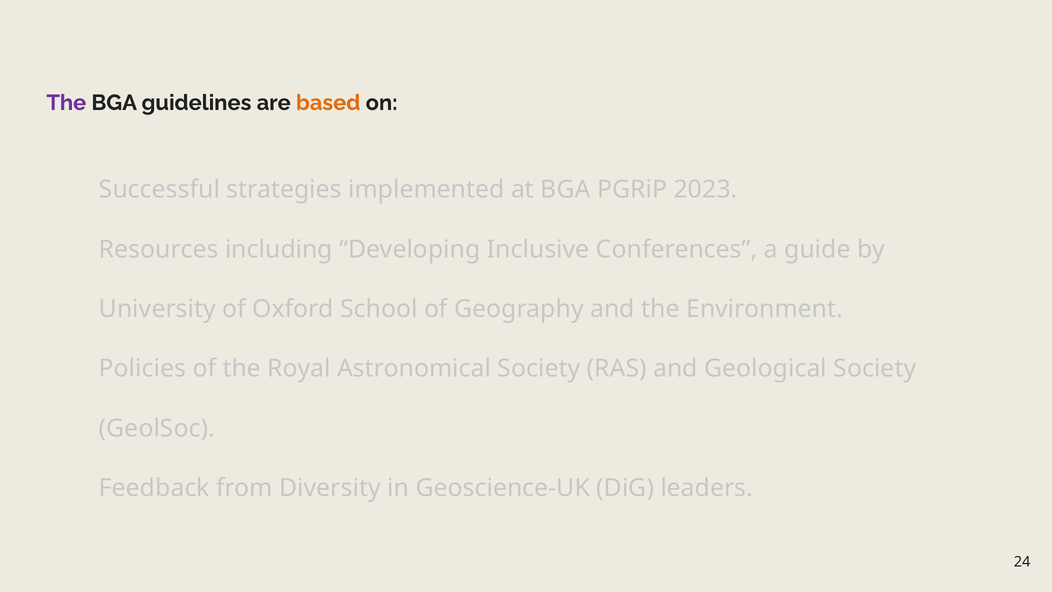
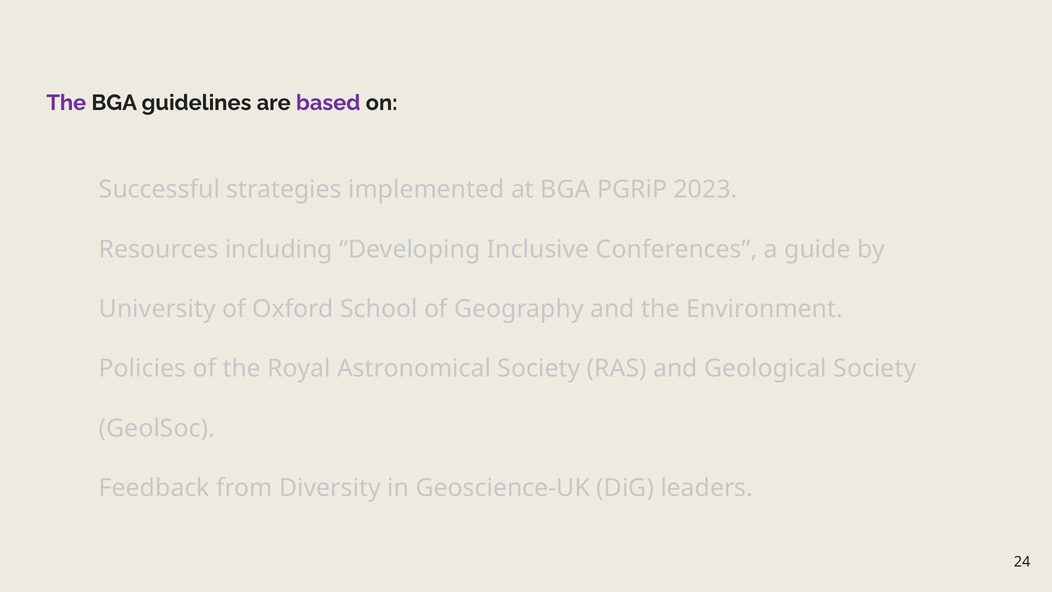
based colour: orange -> purple (328, 103)
